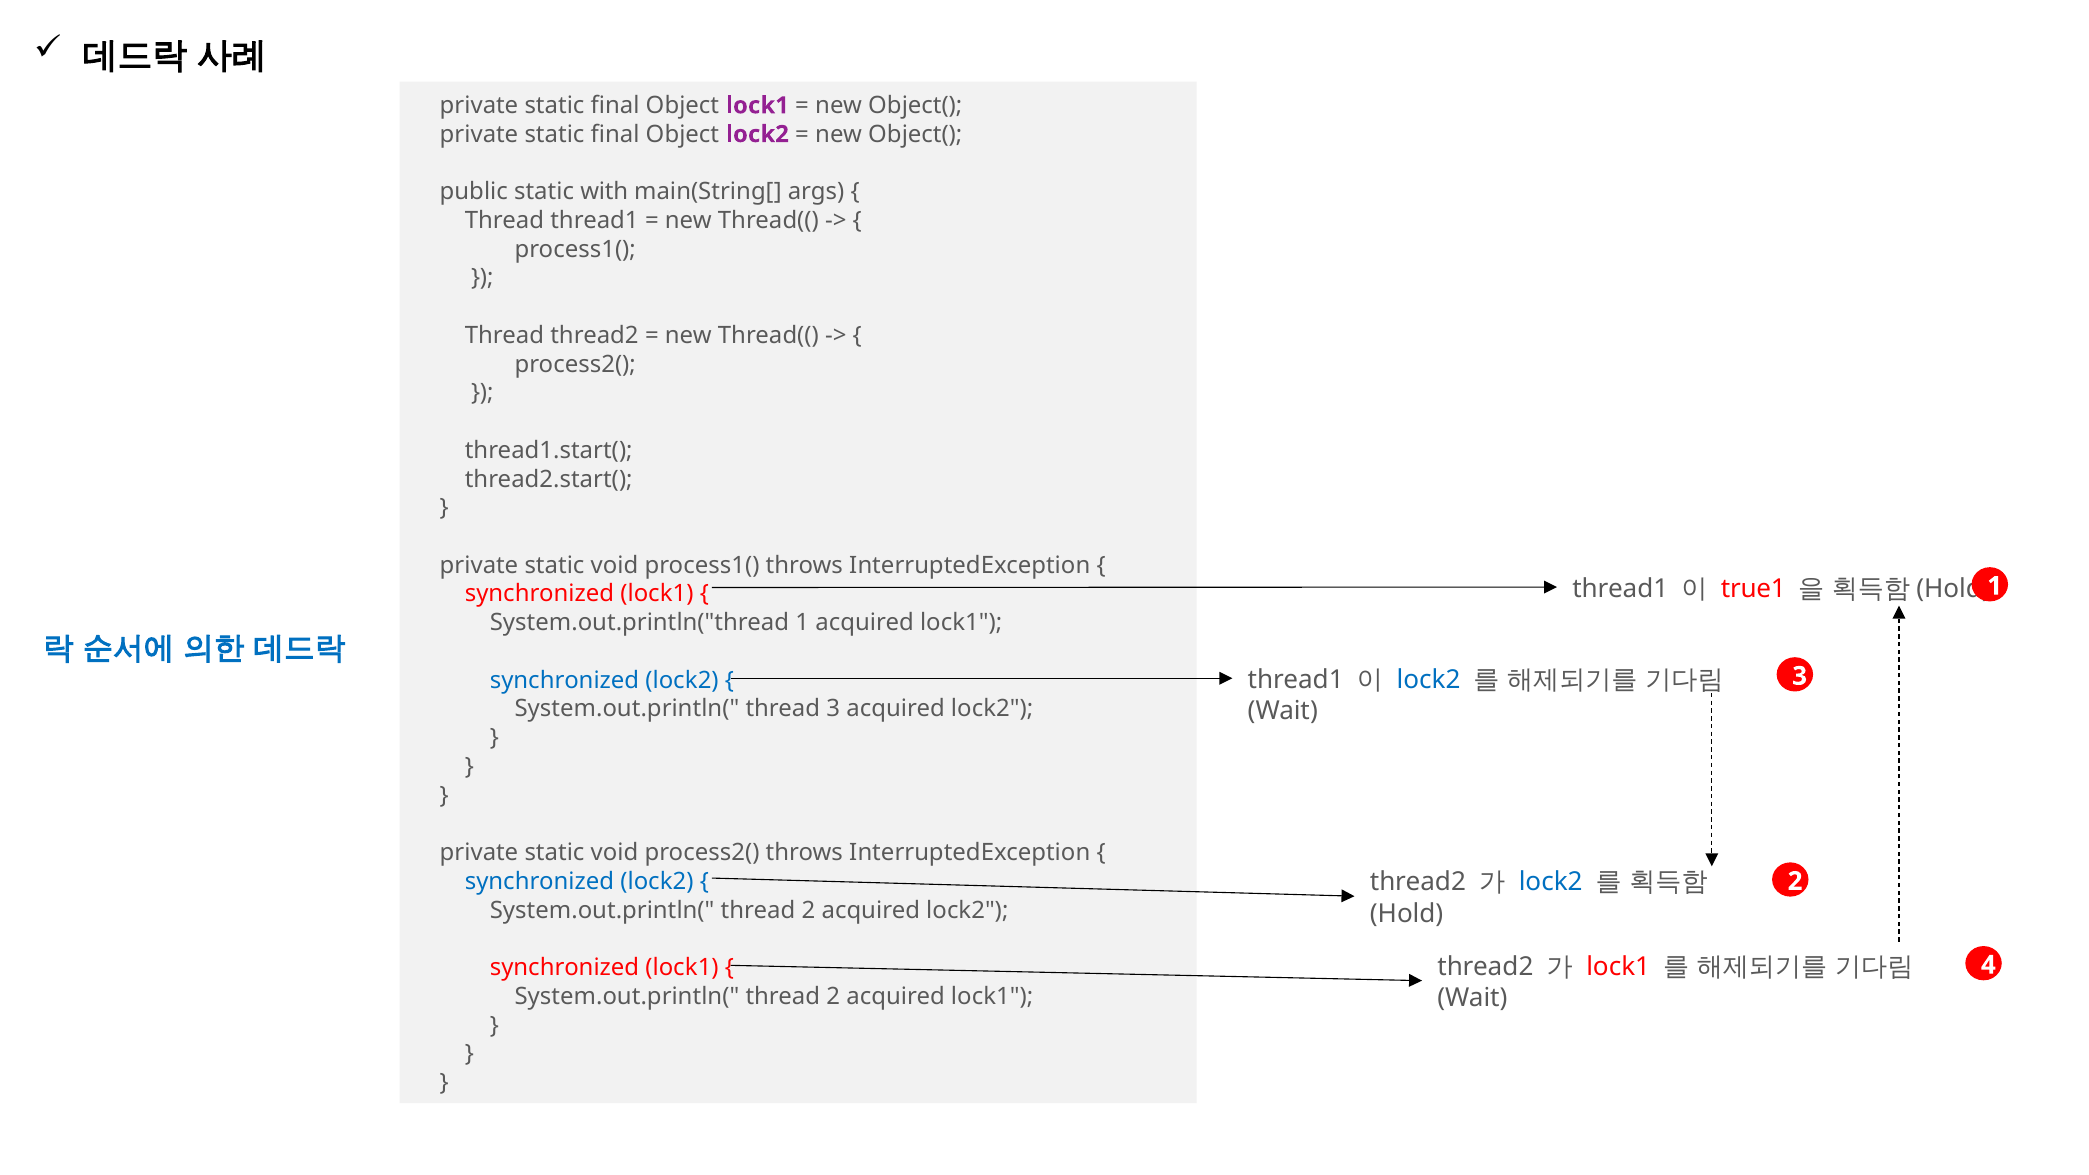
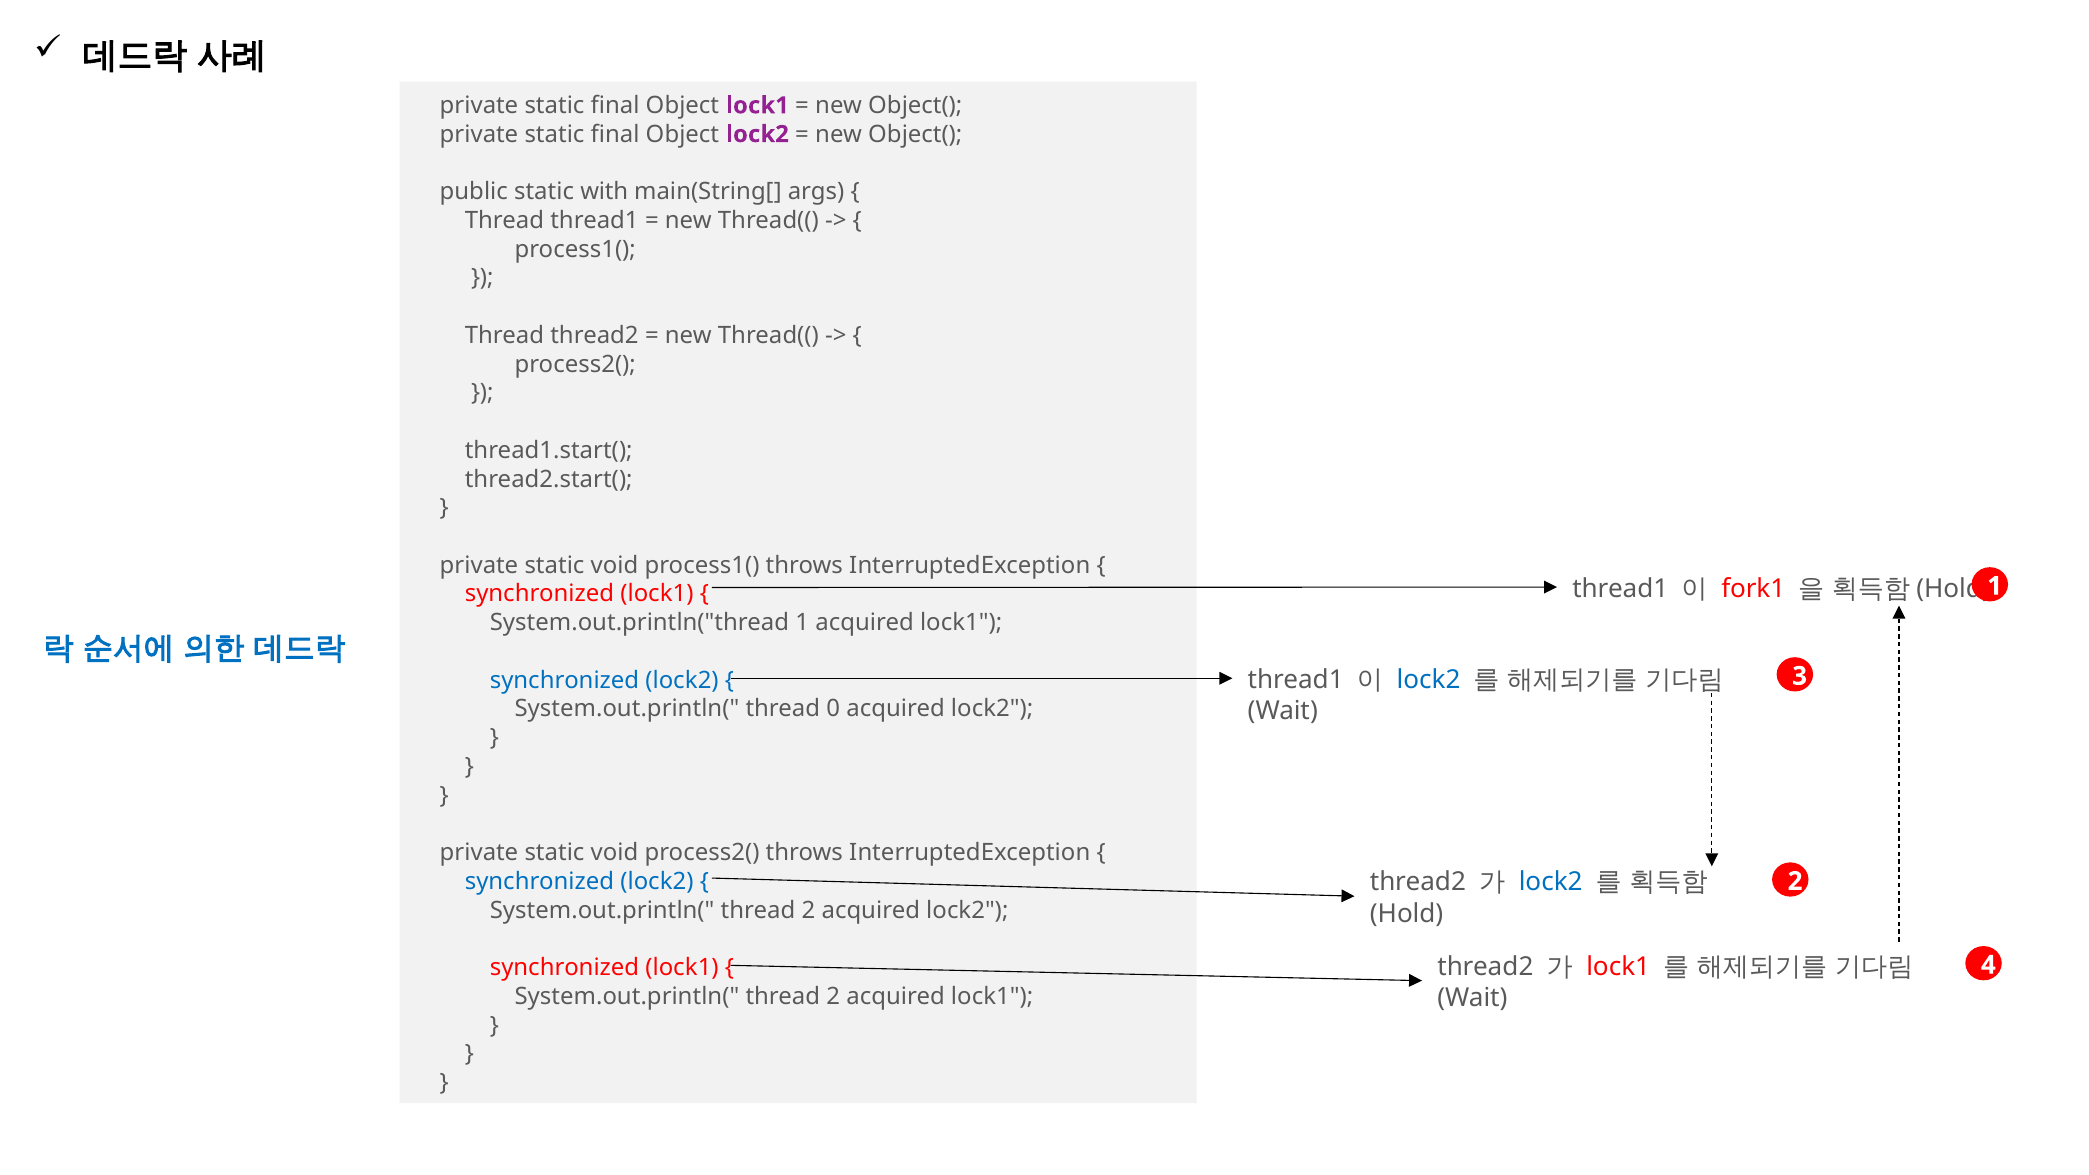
true1: true1 -> fork1 (1753, 589)
thread 3: 3 -> 0 (833, 709)
